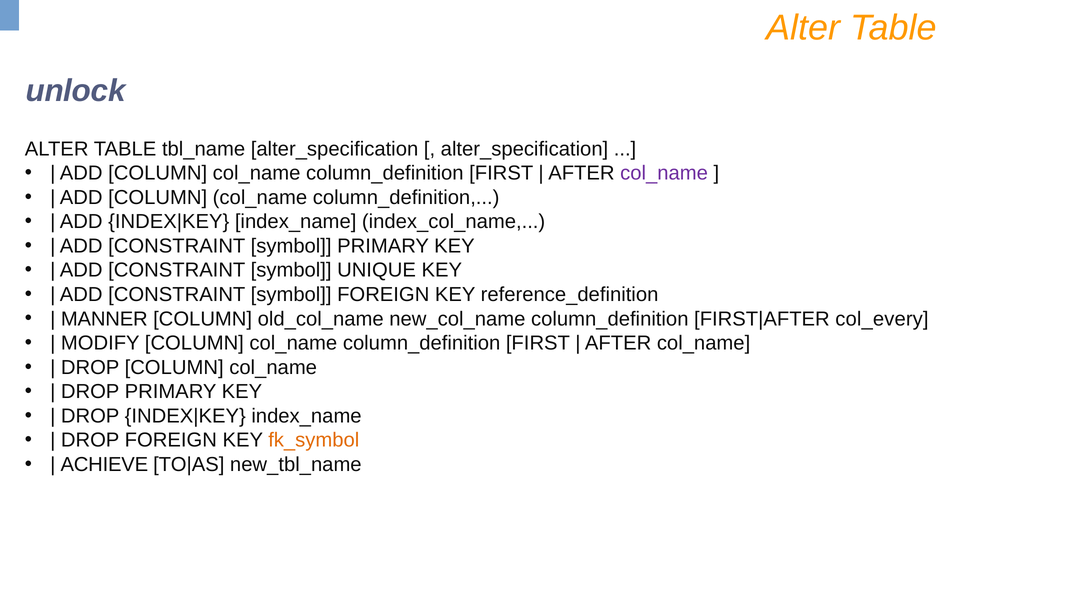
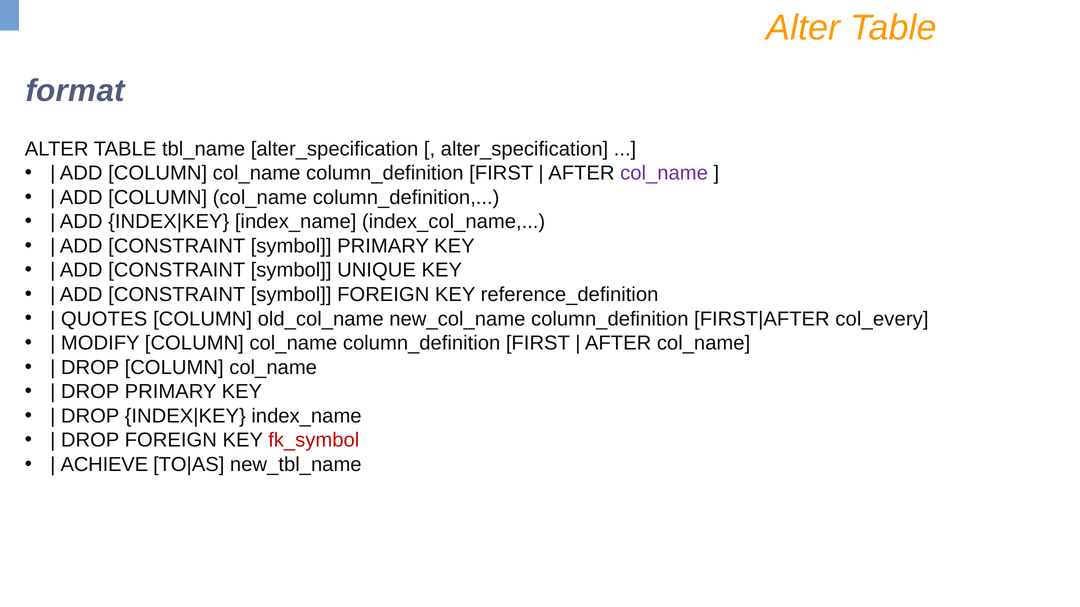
unlock: unlock -> format (75, 91)
MANNER: MANNER -> QUOTES (104, 319)
fk_symbol colour: orange -> red (314, 441)
